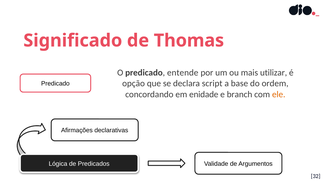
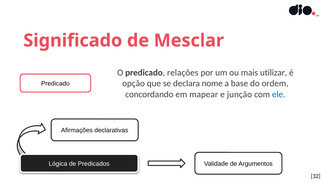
Thomas: Thomas -> Mesclar (189, 41)
entende: entende -> relações (183, 73)
script: script -> nome (212, 83)
enidade: enidade -> mapear (204, 94)
branch: branch -> junção (239, 94)
ele colour: orange -> blue (279, 94)
